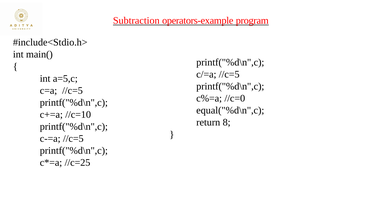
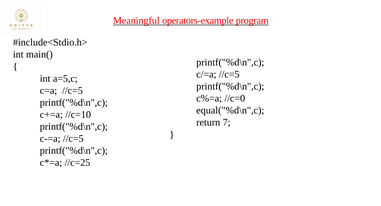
Subtraction: Subtraction -> Meaningful (136, 21)
8: 8 -> 7 (227, 123)
